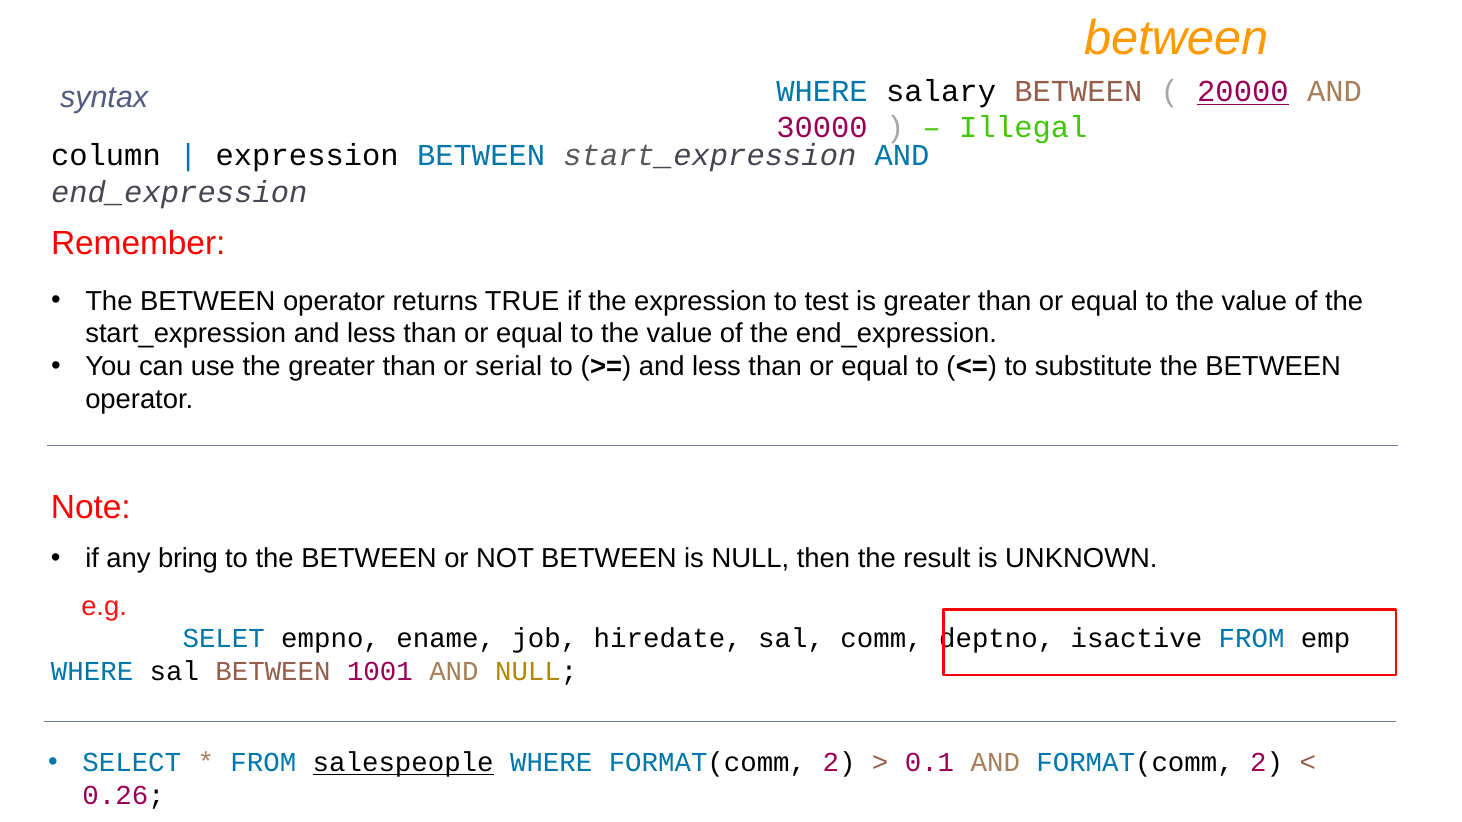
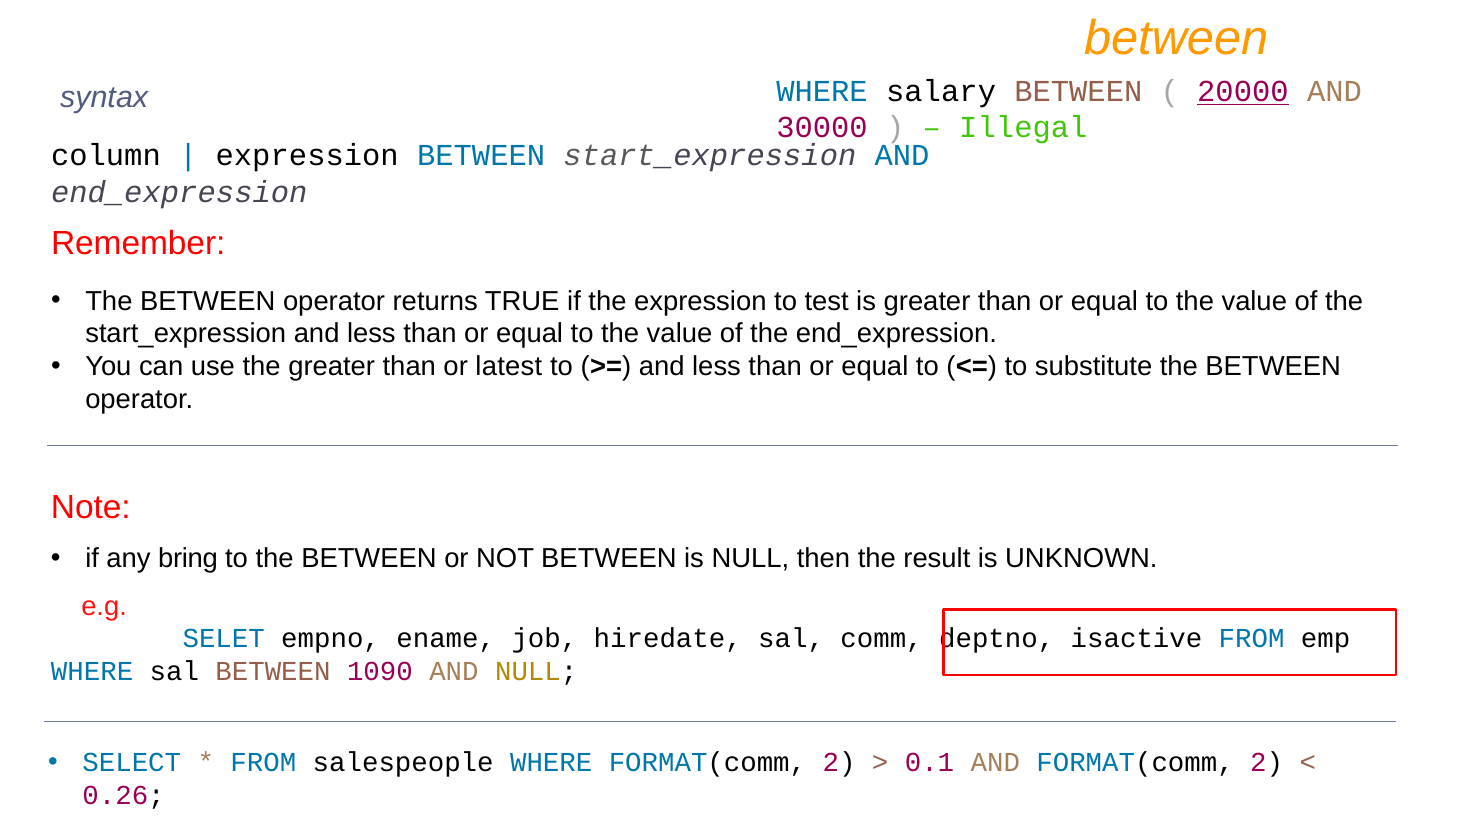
serial: serial -> latest (509, 367)
1001: 1001 -> 1090 (380, 672)
salespeople underline: present -> none (403, 763)
